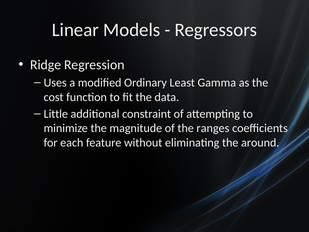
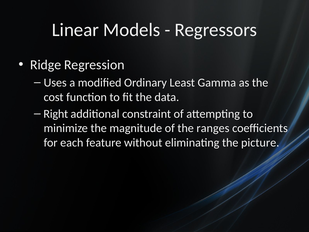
Little: Little -> Right (56, 114)
around: around -> picture (260, 143)
